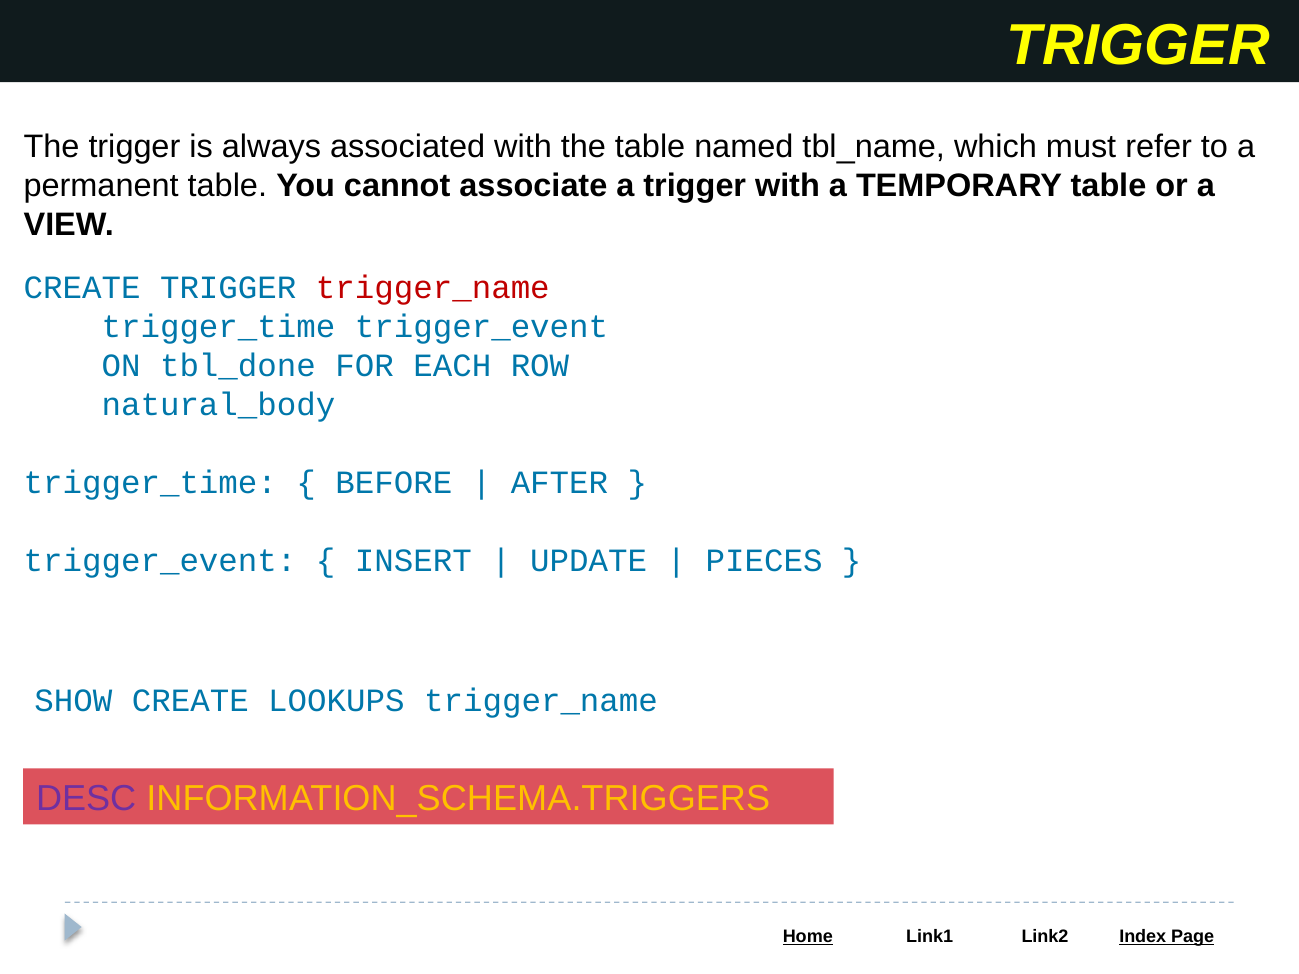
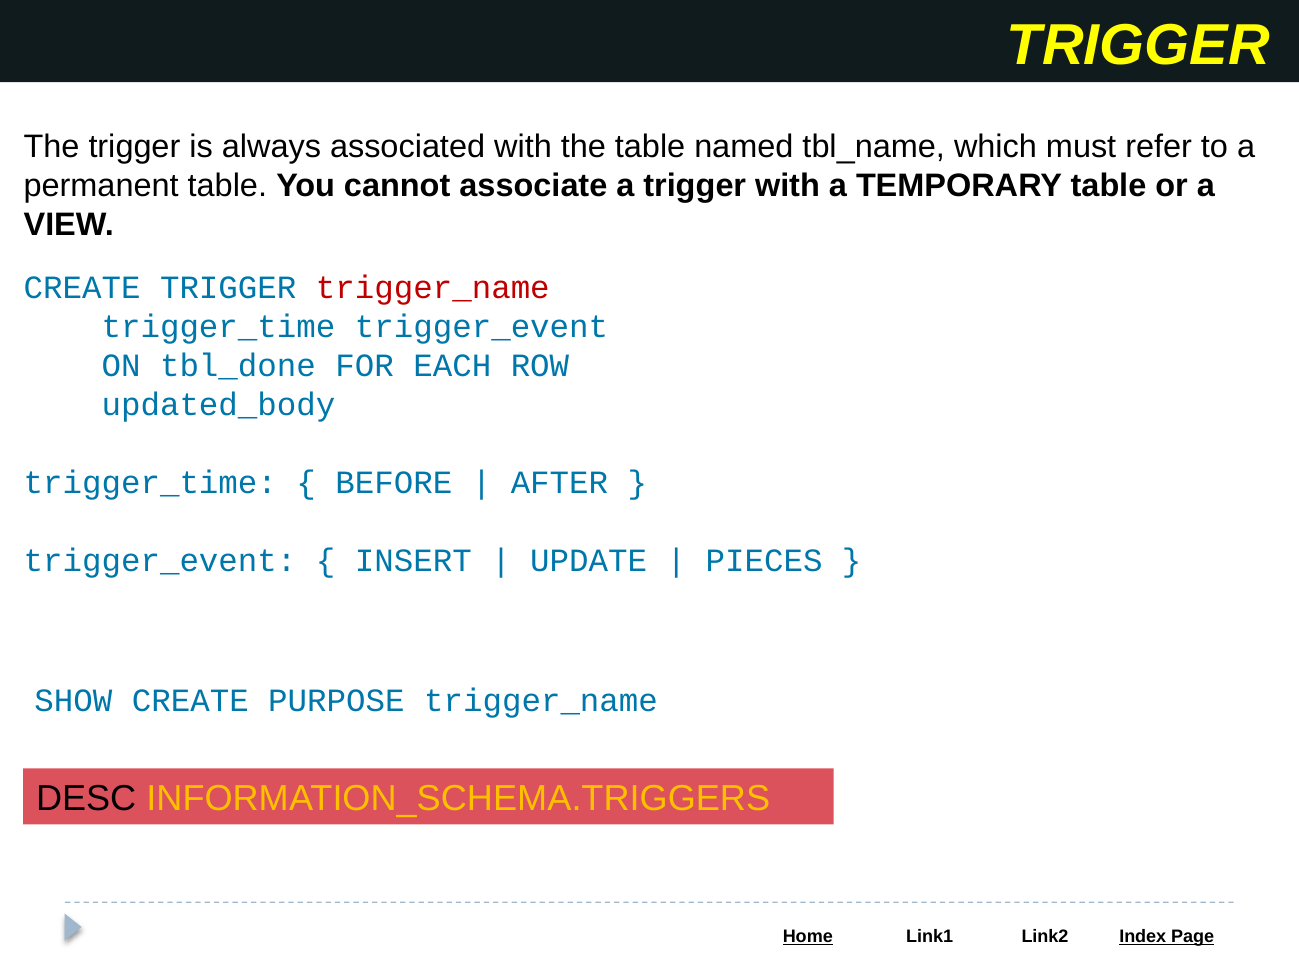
natural_body: natural_body -> updated_body (218, 405)
LOOKUPS: LOOKUPS -> PURPOSE (336, 701)
DESC colour: purple -> black (86, 799)
